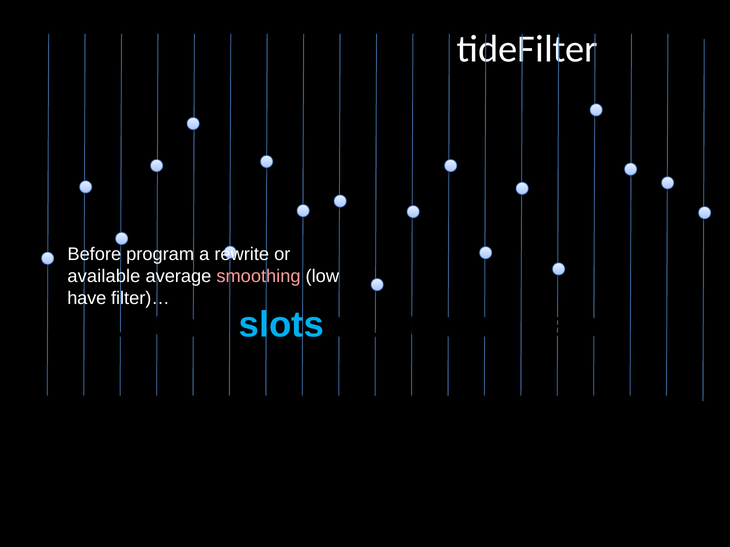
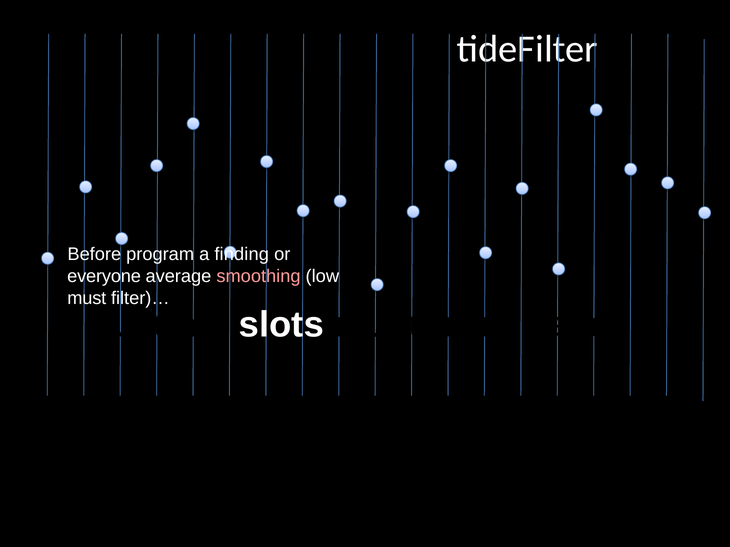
rewrite: rewrite -> finding (242, 255)
available: available -> everyone (104, 276)
have: have -> must (87, 298)
slots colour: light blue -> white (281, 325)
